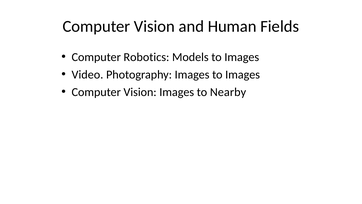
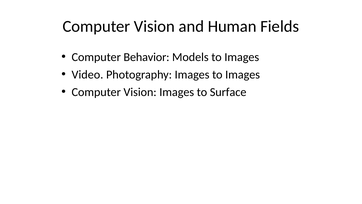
Robotics: Robotics -> Behavior (147, 57)
Nearby: Nearby -> Surface (228, 92)
